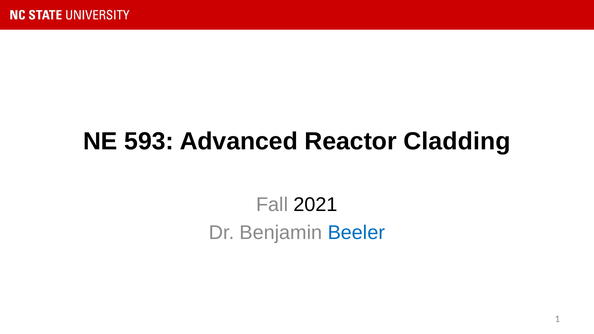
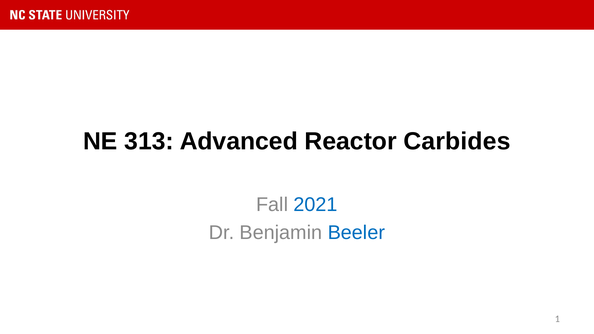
593: 593 -> 313 (149, 141)
Cladding: Cladding -> Carbides (457, 141)
2021 colour: black -> blue (316, 205)
